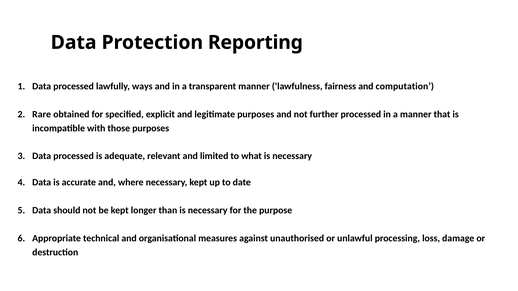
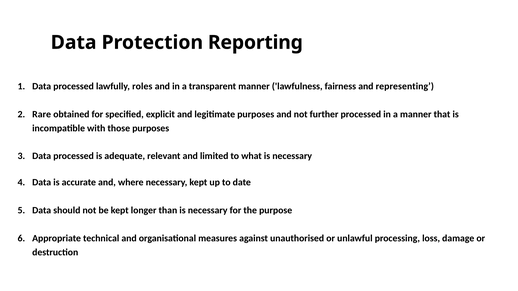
ways: ways -> roles (142, 86)
computation: computation -> representing (405, 86)
